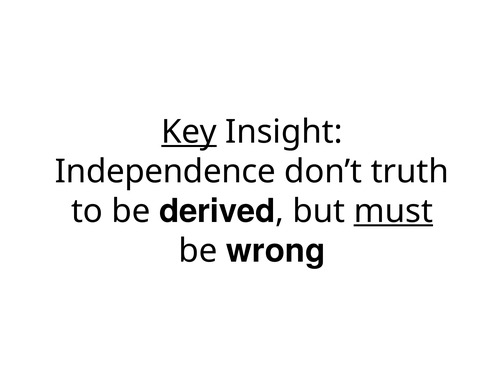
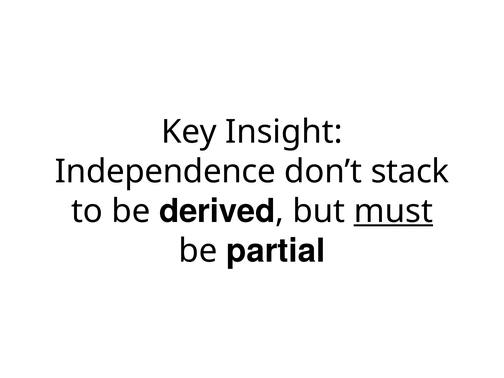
Key underline: present -> none (189, 132)
truth: truth -> stack (410, 171)
wrong: wrong -> partial (276, 251)
